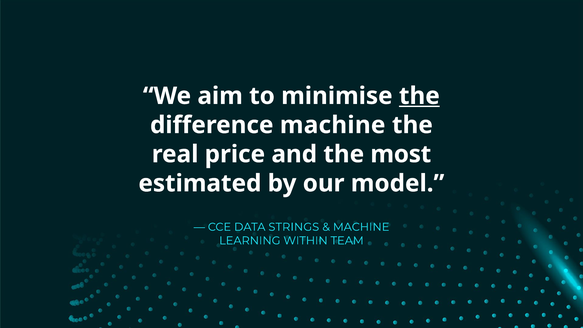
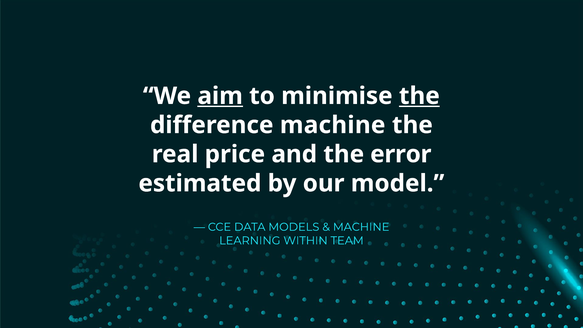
aim underline: none -> present (220, 96)
most: most -> error (401, 154)
STRINGS: STRINGS -> MODELS (294, 227)
